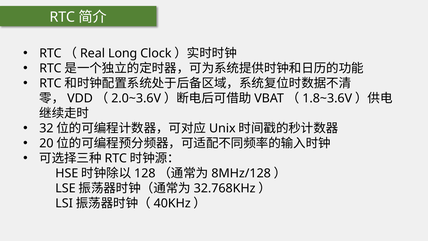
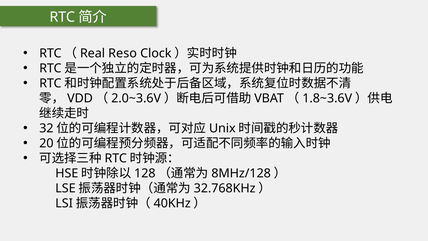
Long: Long -> Reso (123, 53)
